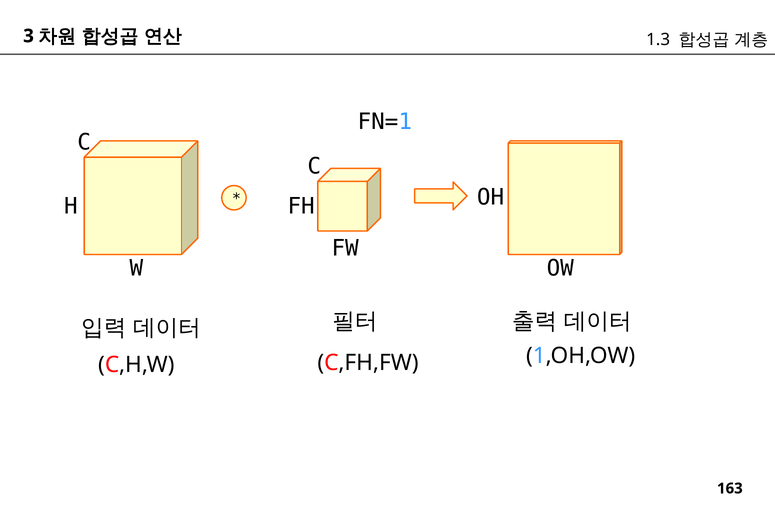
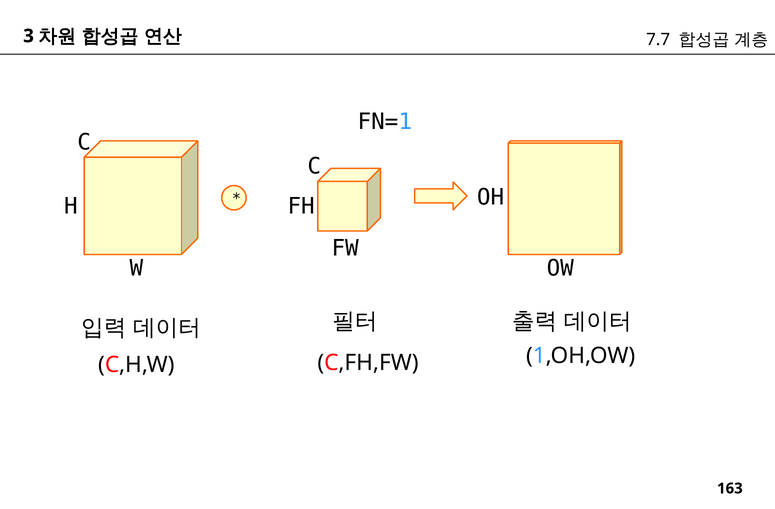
1.3: 1.3 -> 7.7 (658, 40)
